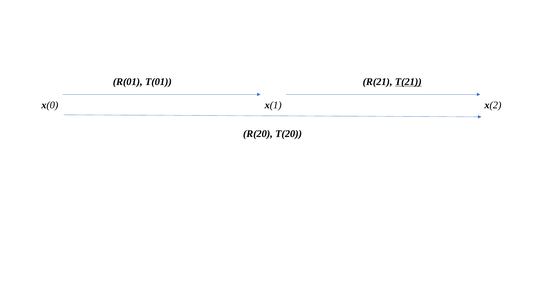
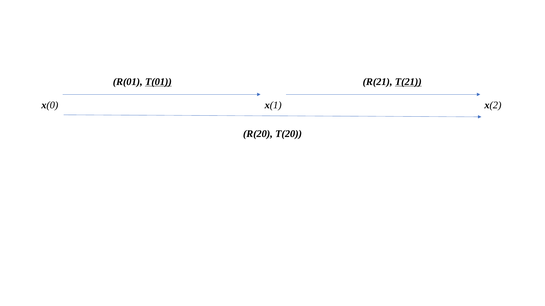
T(01 underline: none -> present (158, 82)
